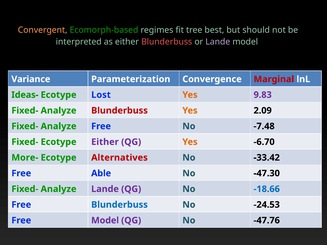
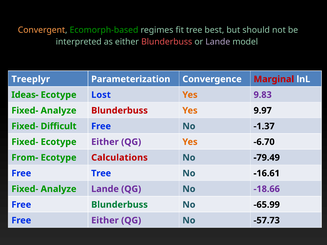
Variance: Variance -> Treeplyr (31, 79)
2.09: 2.09 -> 9.97 (263, 111)
Analyze: Analyze -> Difficult (59, 126)
-7.48: -7.48 -> -1.37 (264, 126)
More-: More- -> From- (25, 158)
Alternatives: Alternatives -> Calculations (119, 158)
-33.42: -33.42 -> -79.49 (267, 158)
Free Able: Able -> Tree (101, 173)
-47.30: -47.30 -> -16.61 (267, 173)
-18.66 colour: blue -> purple (267, 189)
Blunderbuss colour: blue -> green (120, 205)
-24.53: -24.53 -> -65.99 (267, 205)
Free Model: Model -> Either (105, 221)
-47.76: -47.76 -> -57.73 (267, 221)
